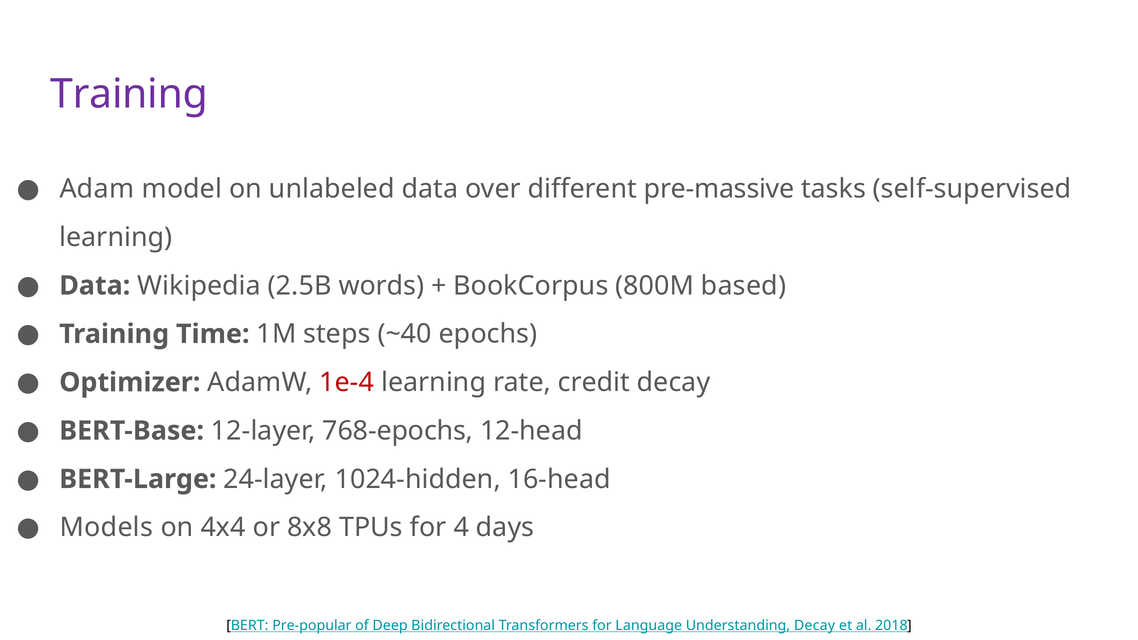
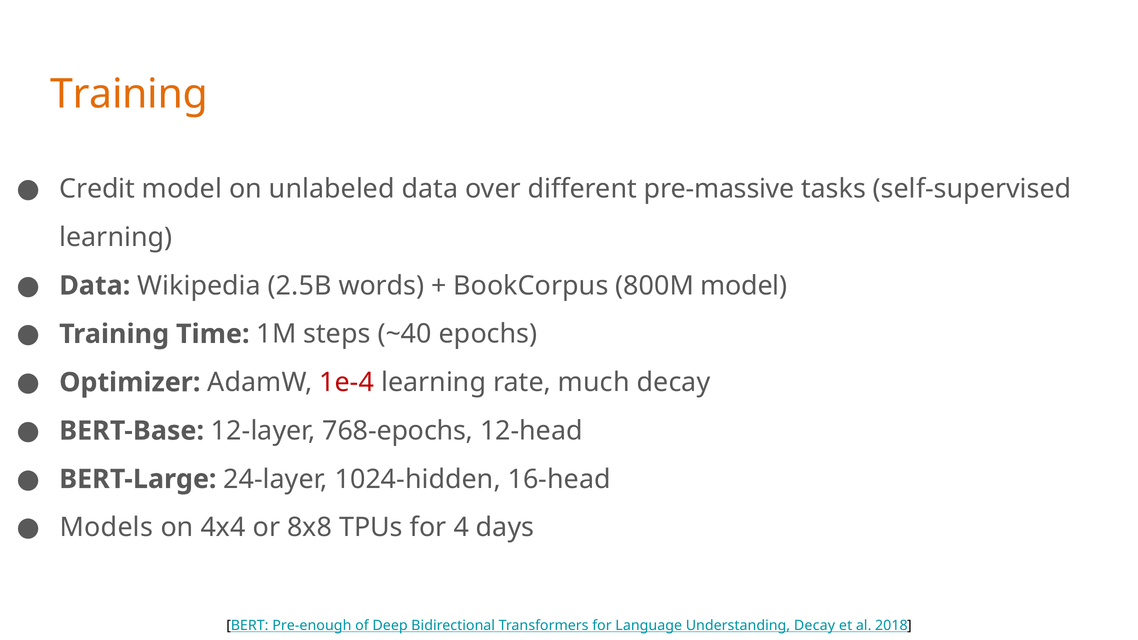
Training colour: purple -> orange (129, 94)
Adam: Adam -> Credit (97, 189)
800M based: based -> model (744, 286)
credit: credit -> much (594, 382)
Pre-popular: Pre-popular -> Pre-enough (312, 625)
